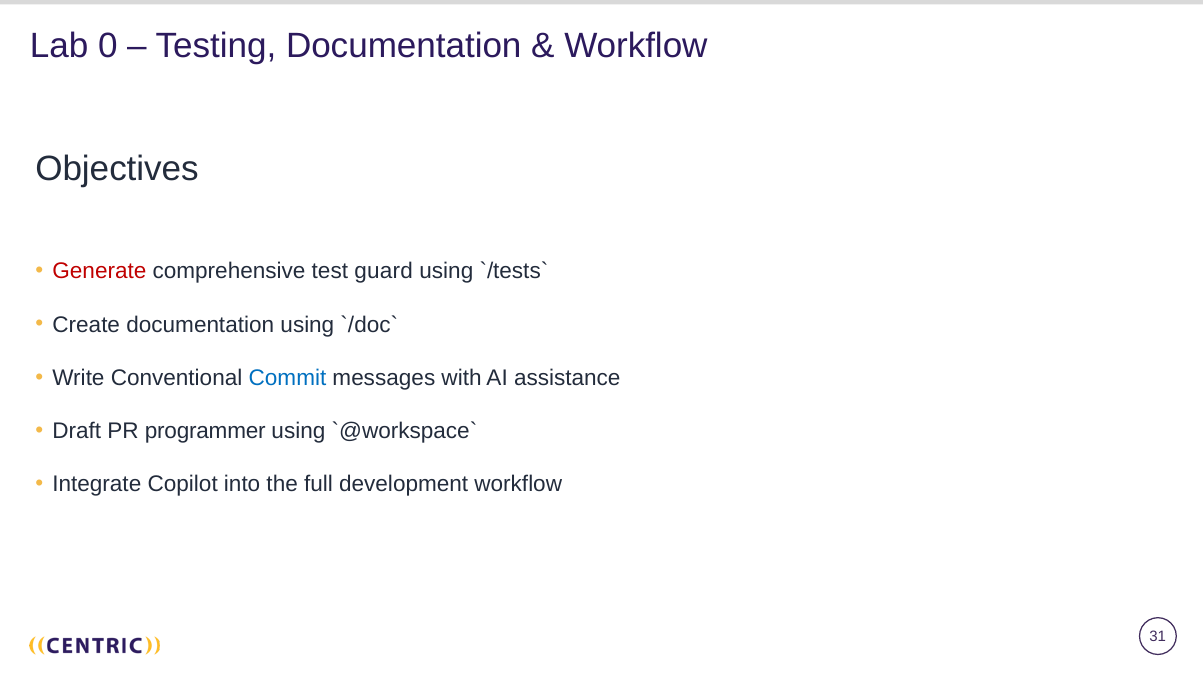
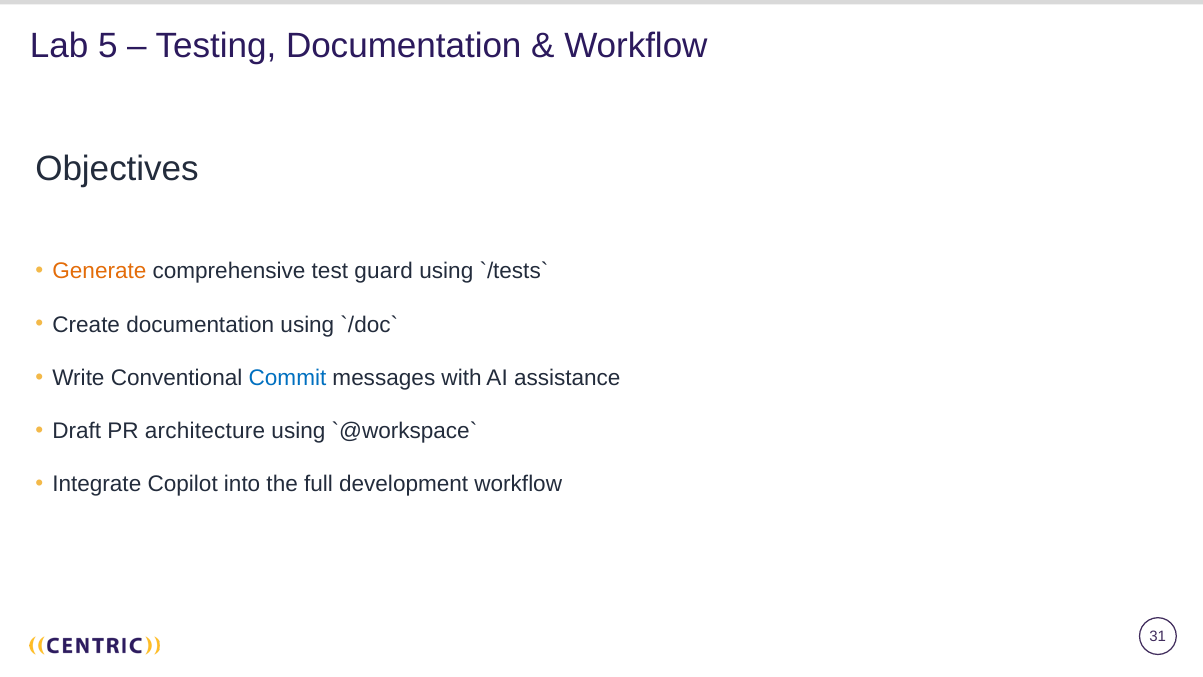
0: 0 -> 5 (108, 46)
Generate colour: red -> orange (99, 271)
programmer: programmer -> architecture (205, 431)
